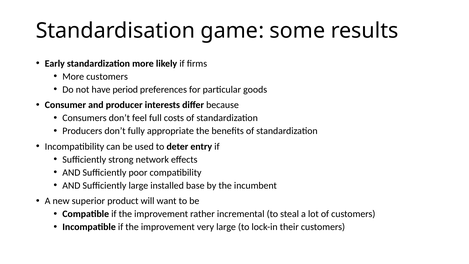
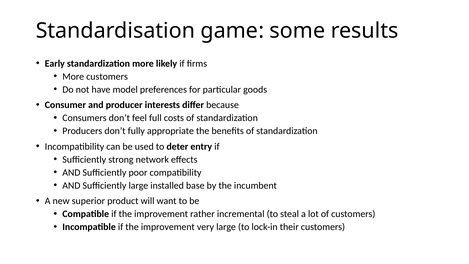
period: period -> model (125, 89)
